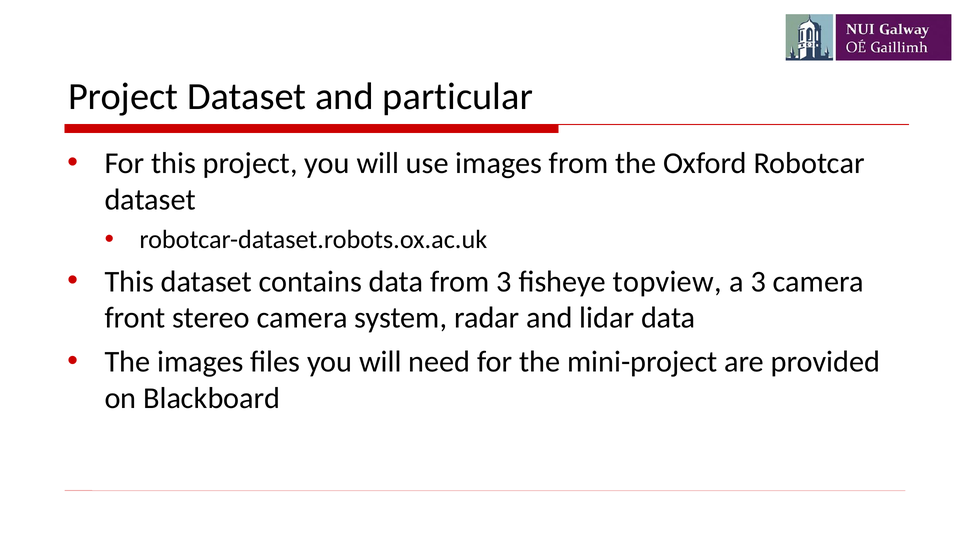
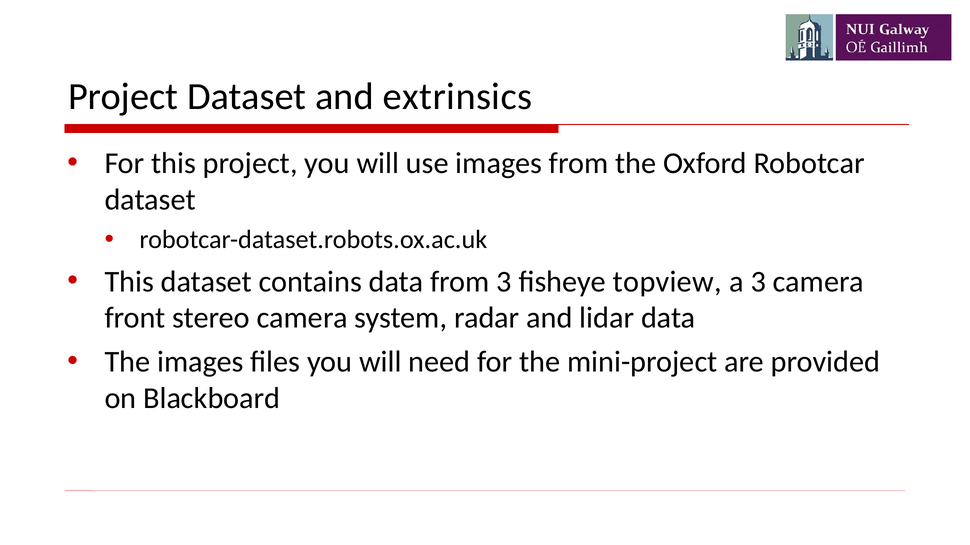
particular: particular -> extrinsics (458, 97)
